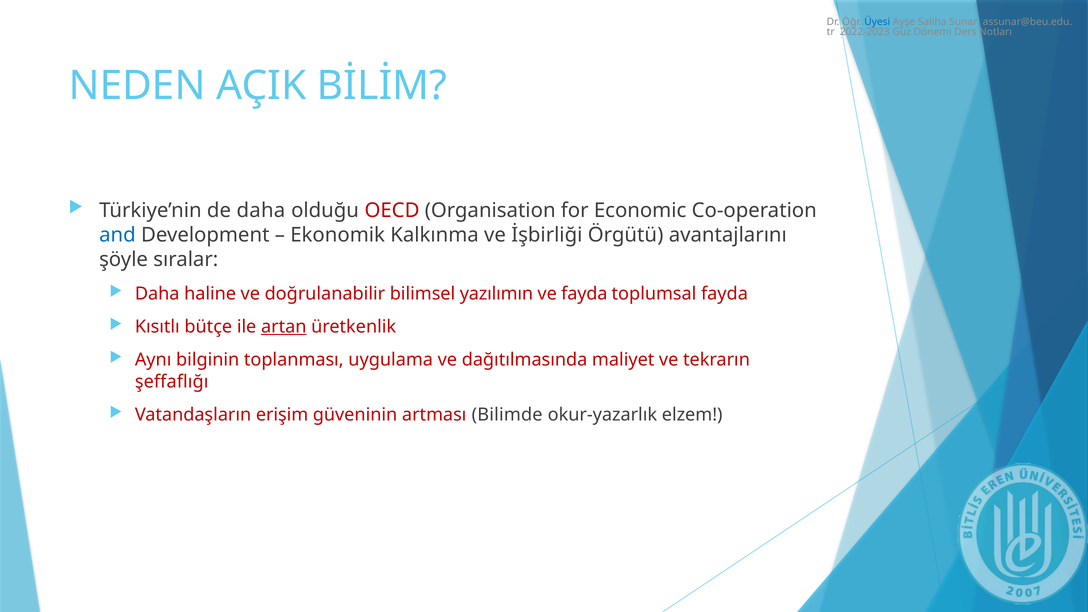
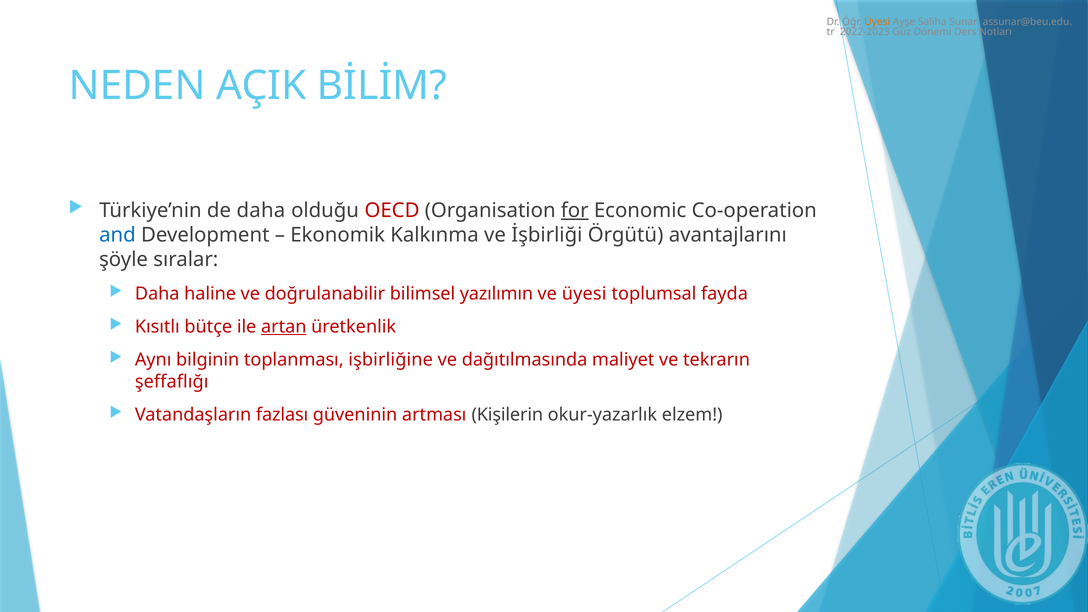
Üyesi colour: blue -> orange (877, 22)
for underline: none -> present (575, 211)
ve fayda: fayda -> üyesi (584, 294)
uygulama: uygulama -> işbirliğine (391, 360)
erişim: erişim -> fazlası (282, 415)
Bilimde: Bilimde -> Kişilerin (507, 415)
